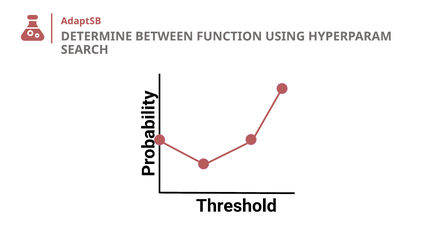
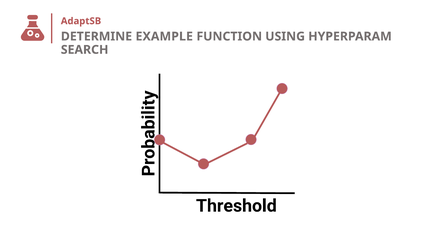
BETWEEN: BETWEEN -> EXAMPLE (164, 36)
